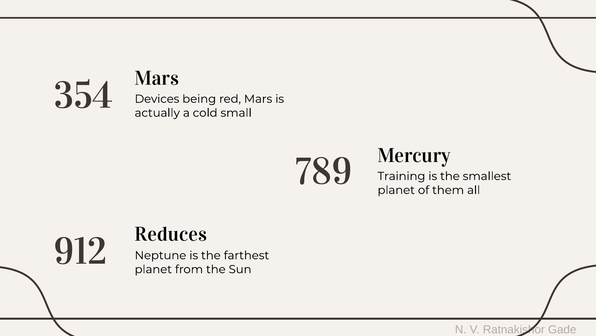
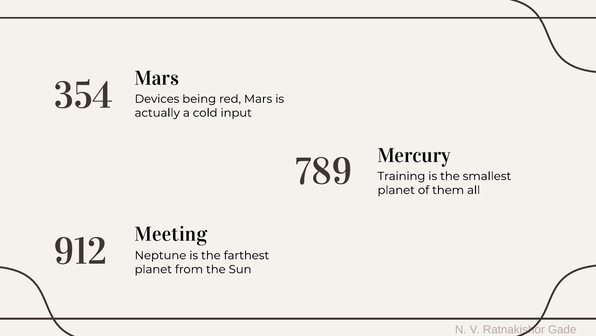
small: small -> input (236, 113)
Reduces: Reduces -> Meeting (171, 234)
